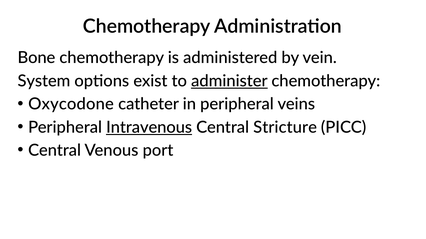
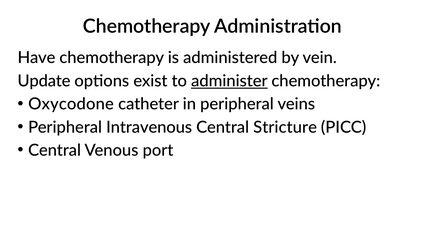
Bone: Bone -> Have (36, 58)
System: System -> Update (44, 81)
Intravenous underline: present -> none (149, 128)
